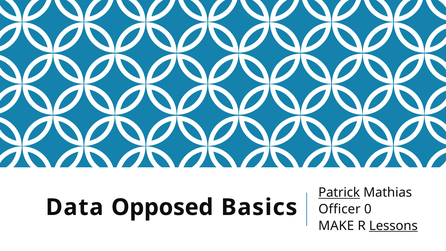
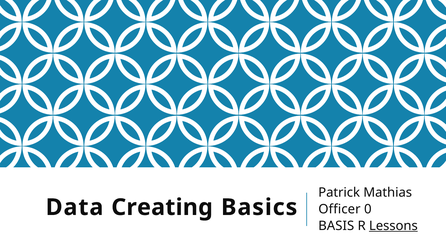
Patrick underline: present -> none (339, 193)
Opposed: Opposed -> Creating (162, 207)
MAKE: MAKE -> BASIS (336, 226)
